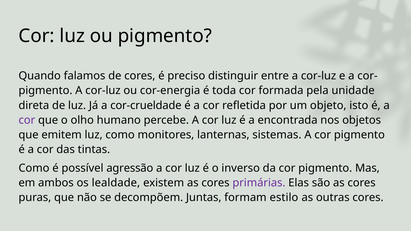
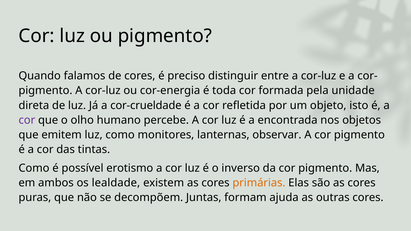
sistemas: sistemas -> observar (277, 135)
agressão: agressão -> erotismo (130, 168)
primárias colour: purple -> orange (259, 183)
estilo: estilo -> ajuda (284, 198)
